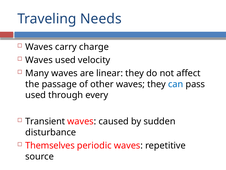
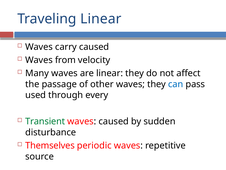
Traveling Needs: Needs -> Linear (101, 19)
carry charge: charge -> caused (94, 47)
Waves used: used -> from (65, 60)
Transient colour: black -> green (45, 121)
